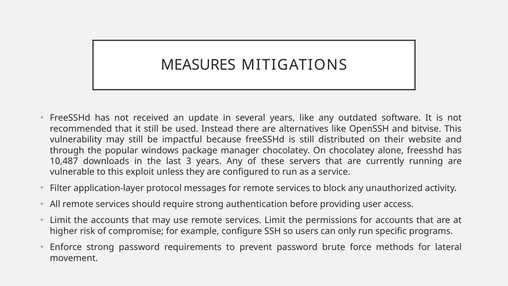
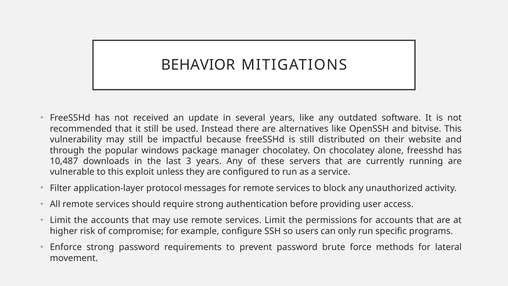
MEASURES: MEASURES -> BEHAVIOR (198, 65)
